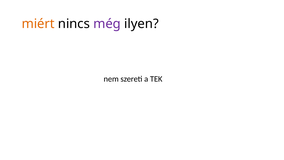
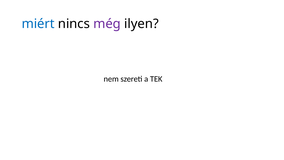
miért colour: orange -> blue (38, 24)
